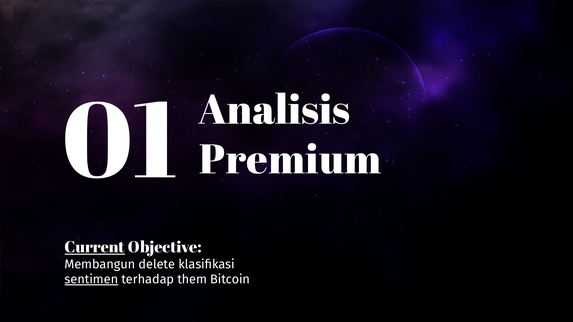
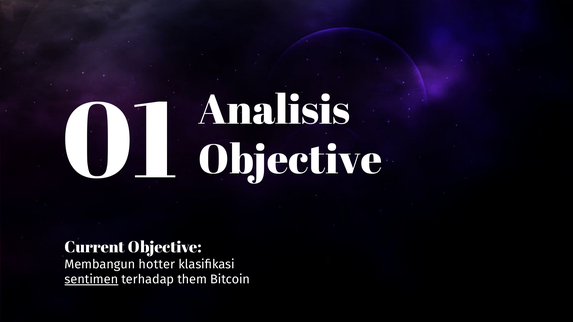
Premium: Premium -> Objective (290, 160)
Current underline: present -> none (95, 247)
delete: delete -> hotter (157, 264)
